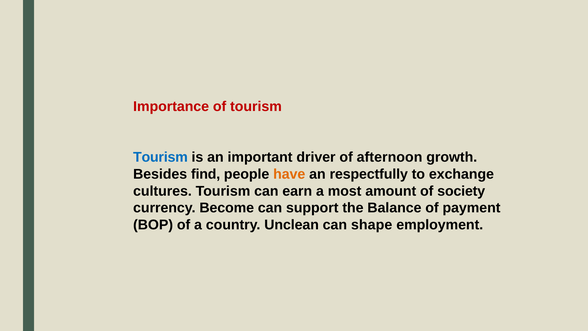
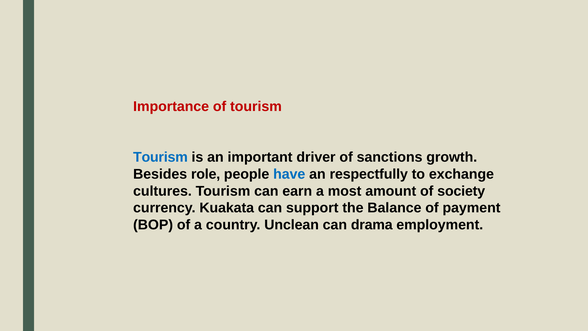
afternoon: afternoon -> sanctions (390, 157)
find: find -> role (206, 174)
have colour: orange -> blue (289, 174)
Become: Become -> Kuakata (227, 208)
shape: shape -> drama (372, 225)
